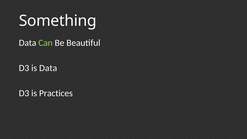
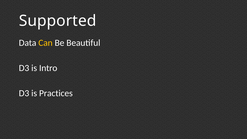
Something: Something -> Supported (58, 21)
Can colour: light green -> yellow (45, 43)
is Data: Data -> Intro (48, 68)
